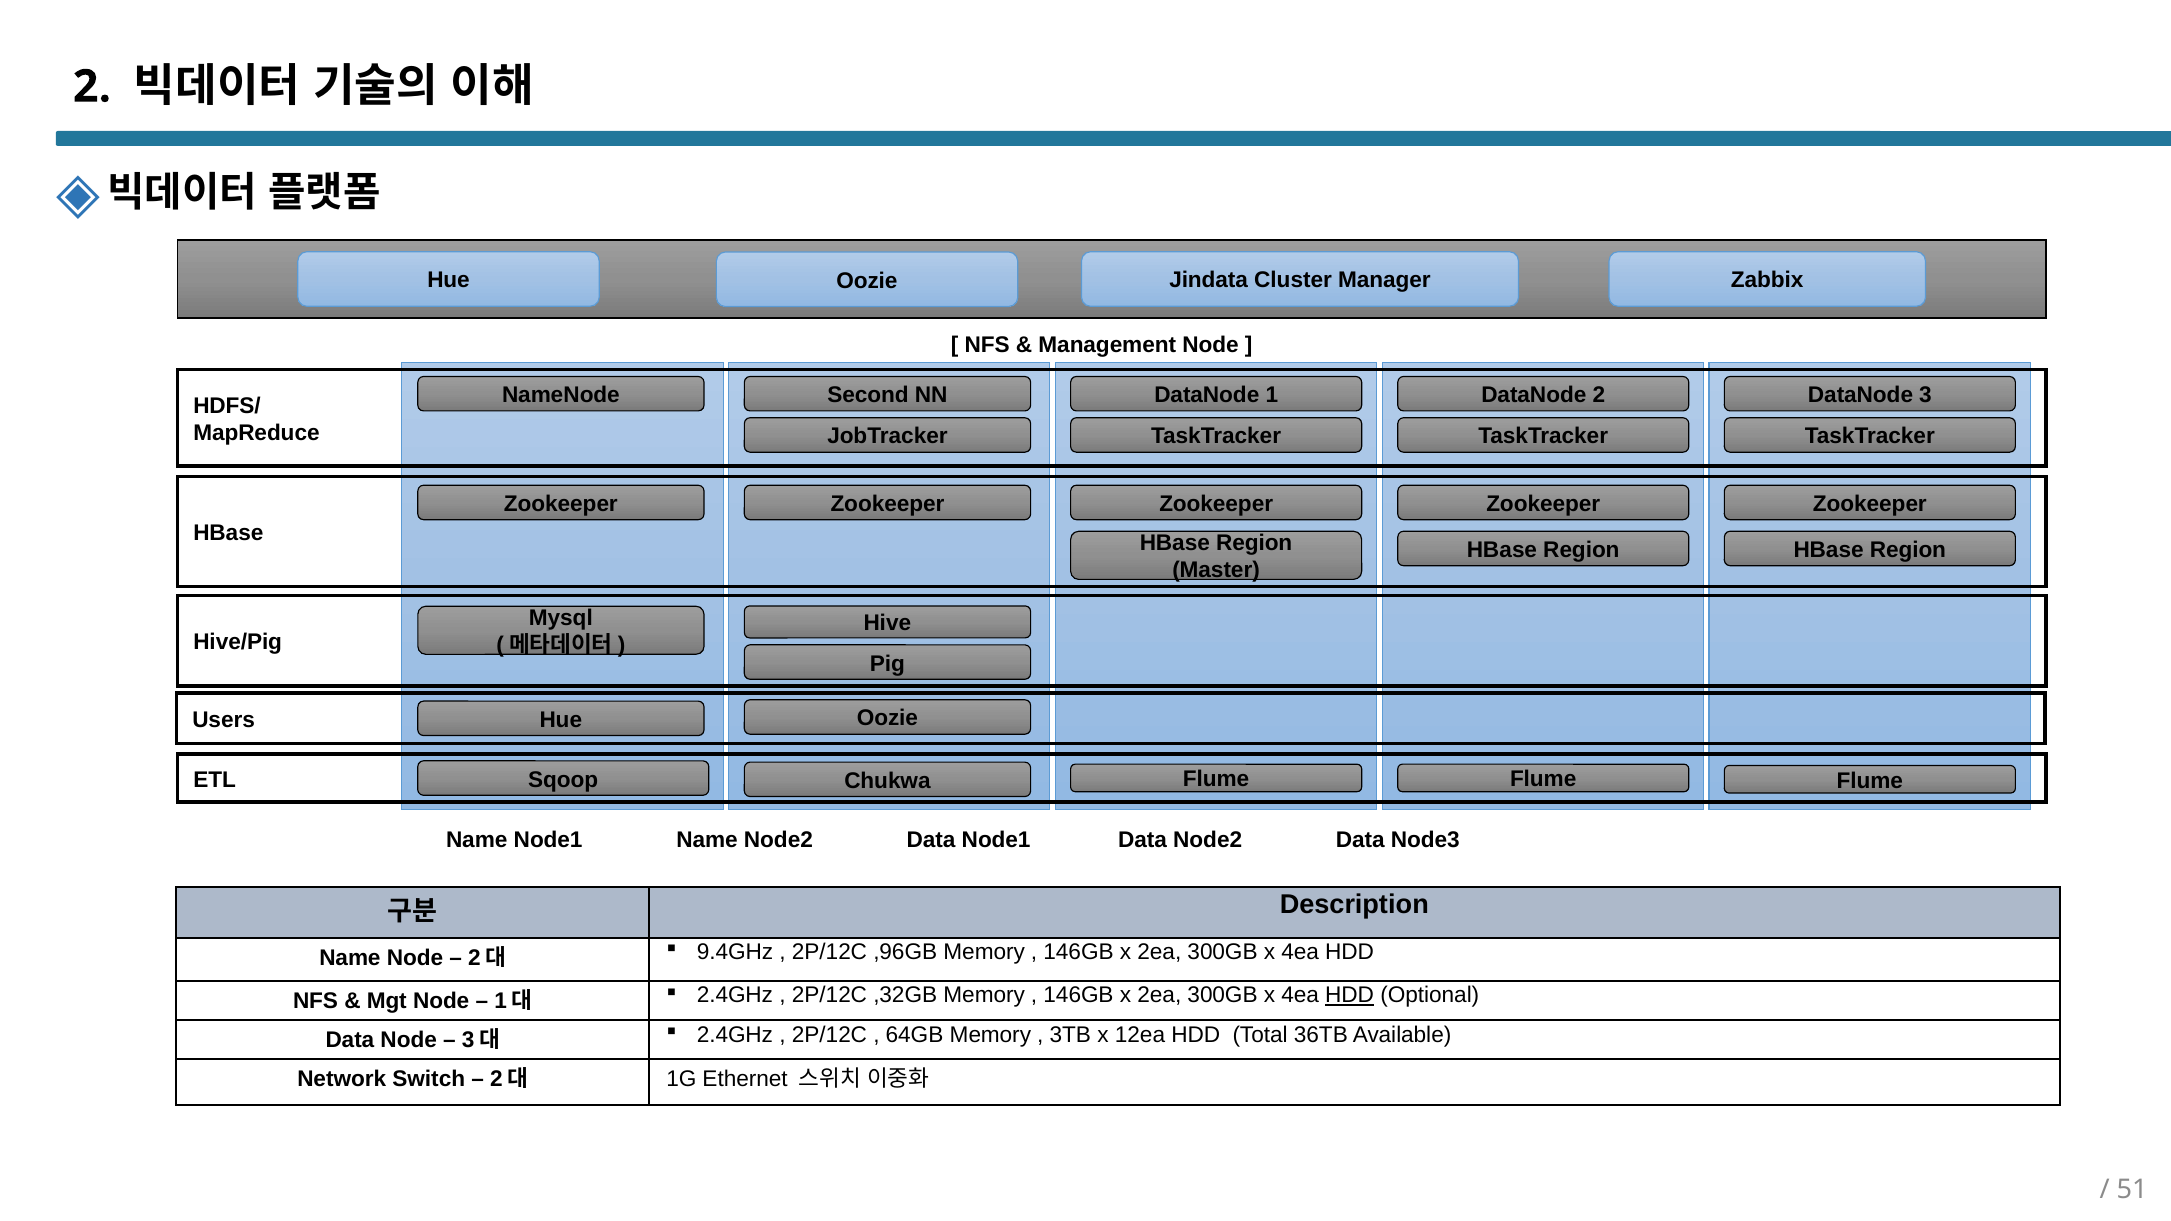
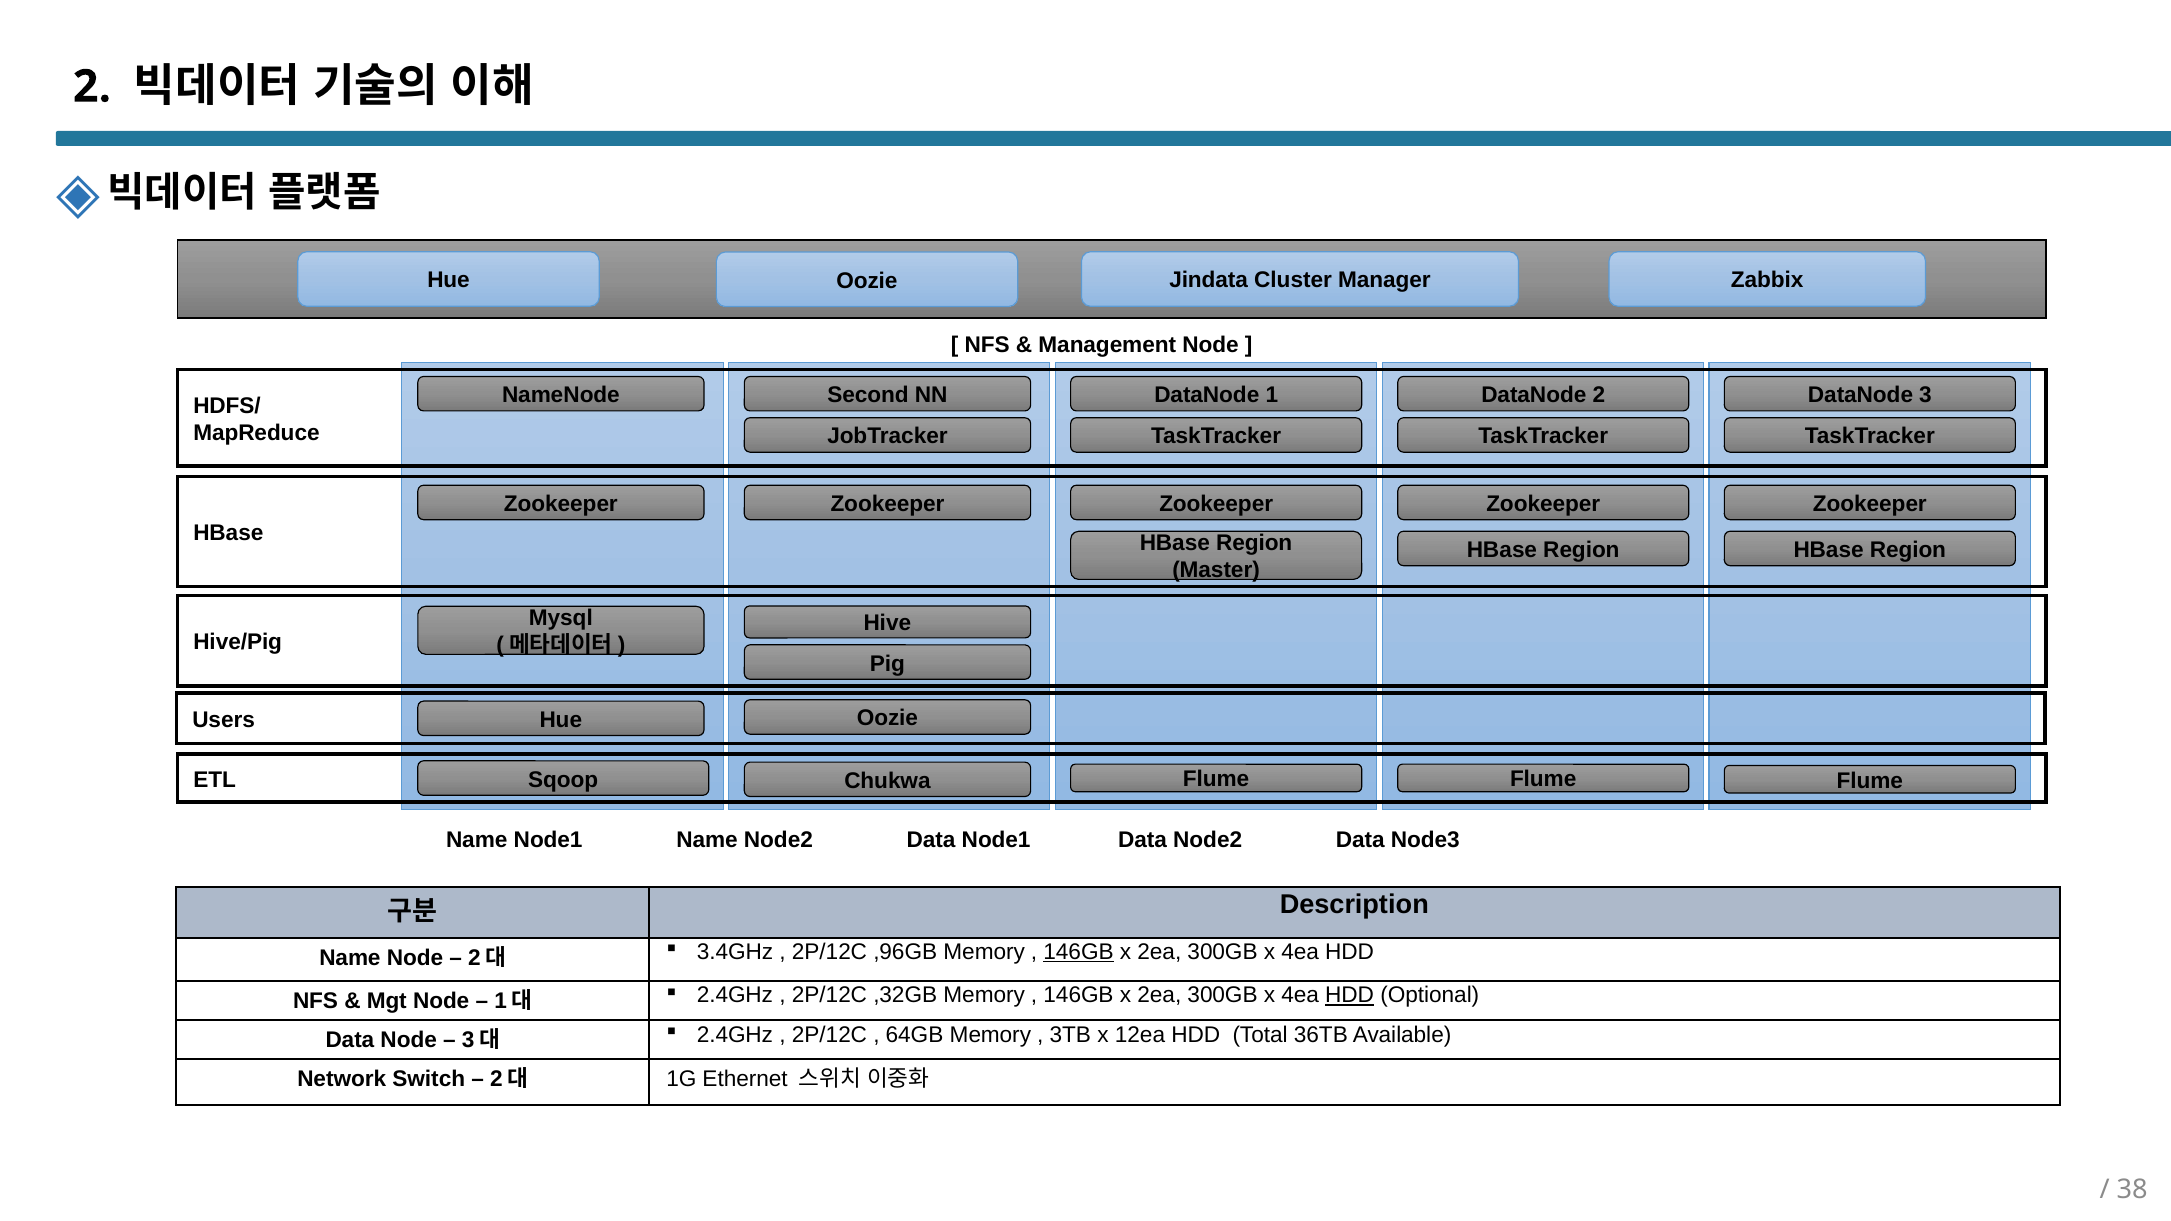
9.4GHz: 9.4GHz -> 3.4GHz (735, 952)
146GB underline: none -> present (1079, 952)
51: 51 -> 38 (2132, 1190)
